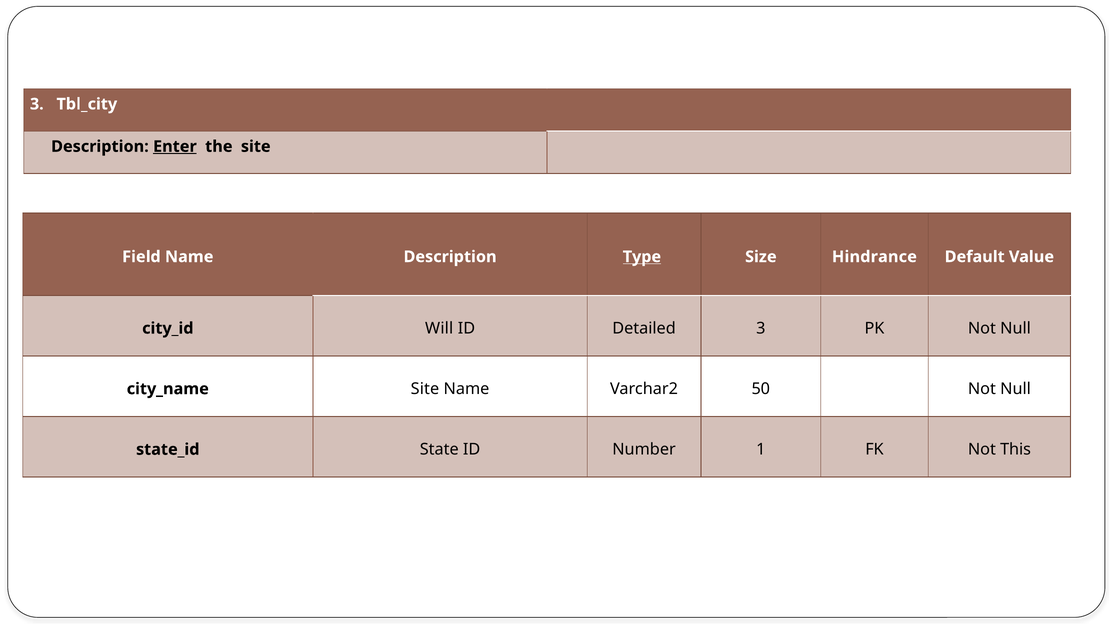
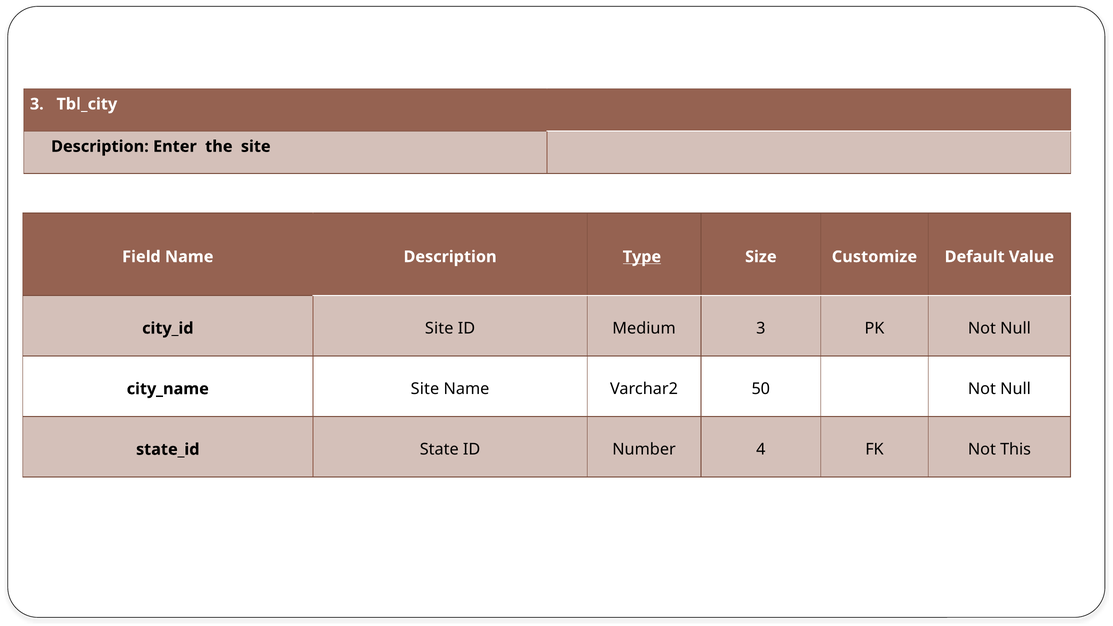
Enter underline: present -> none (175, 147)
Hindrance: Hindrance -> Customize (874, 257)
Will: Will -> Site (439, 328)
Detailed: Detailed -> Medium (644, 328)
1: 1 -> 4 (761, 449)
